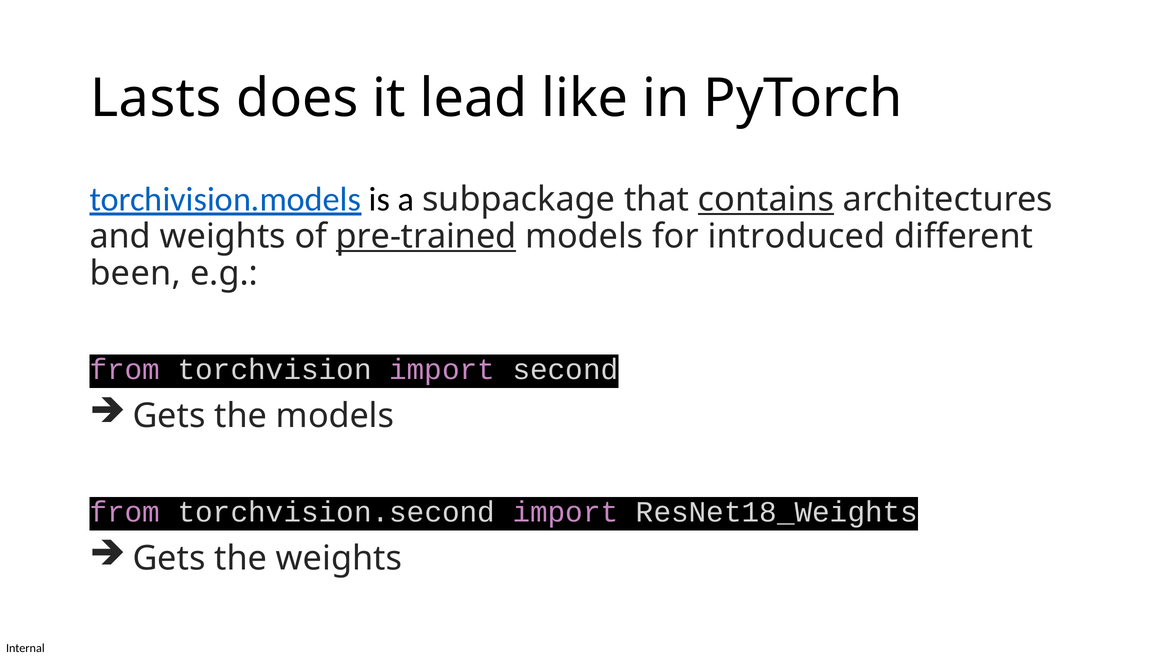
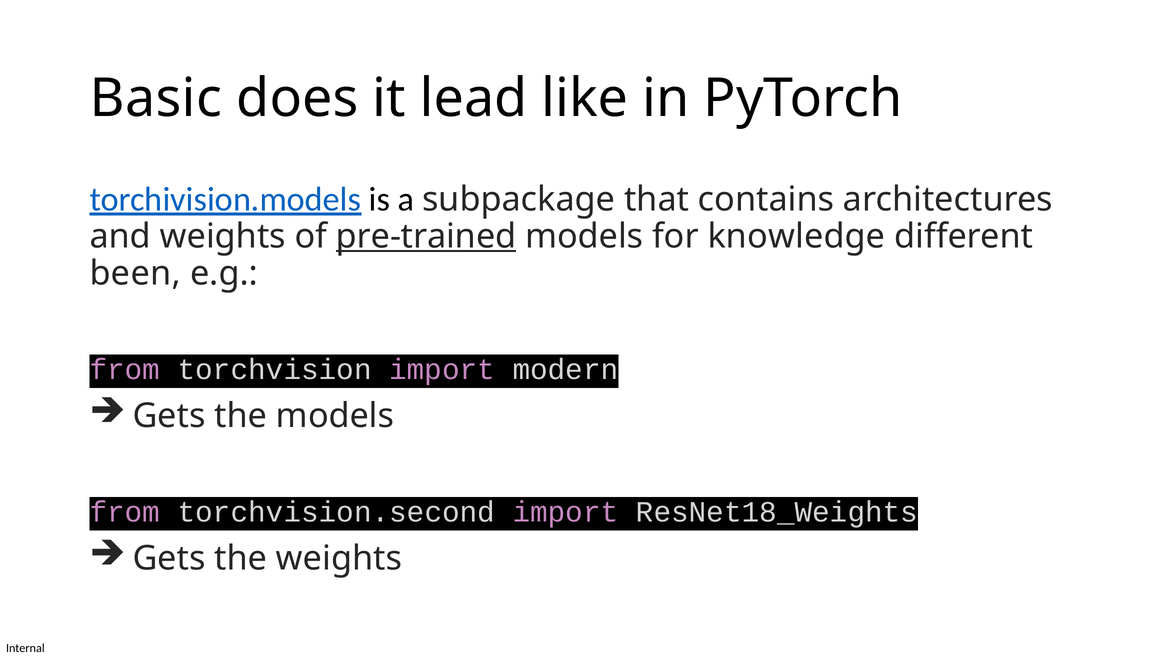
Lasts: Lasts -> Basic (156, 99)
contains underline: present -> none (766, 199)
introduced: introduced -> knowledge (796, 236)
second: second -> modern (565, 369)
